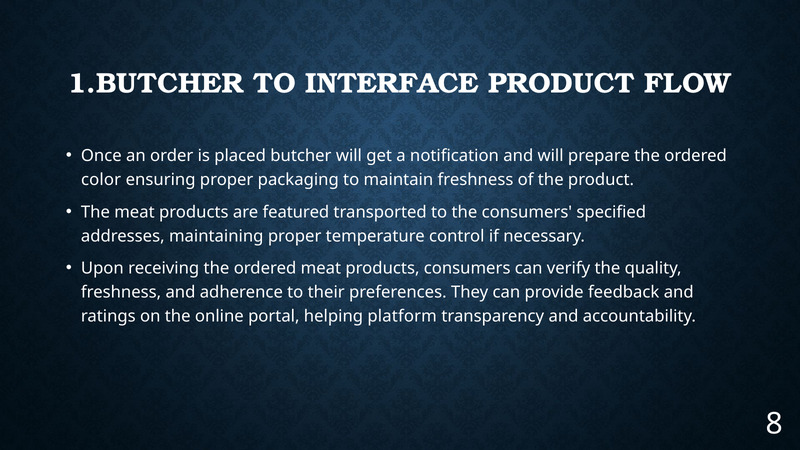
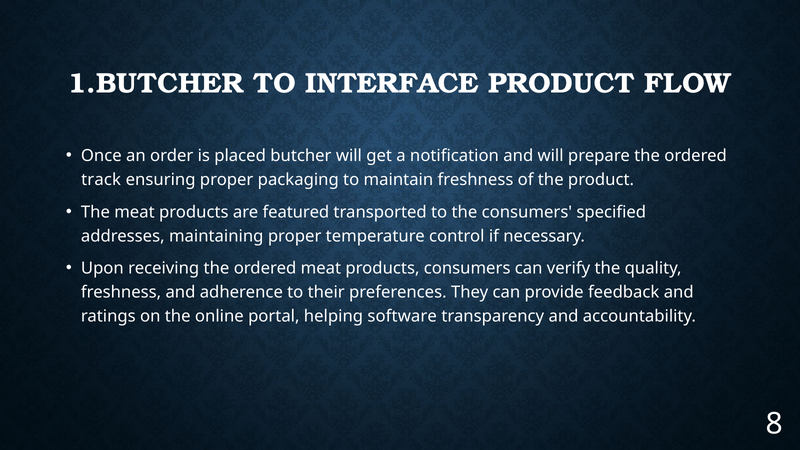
color: color -> track (101, 180)
platform: platform -> software (402, 316)
